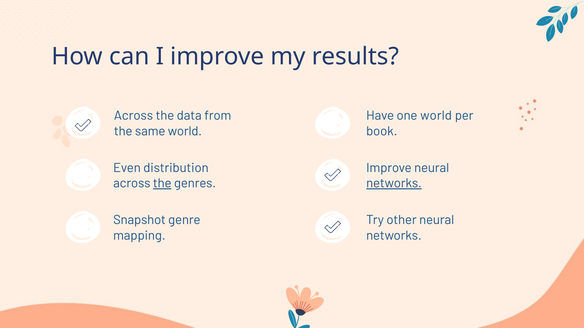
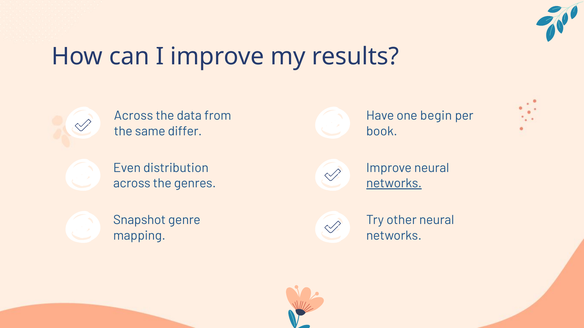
one world: world -> begin (436, 116)
same world: world -> differ (185, 131)
the underline: present -> none (162, 184)
